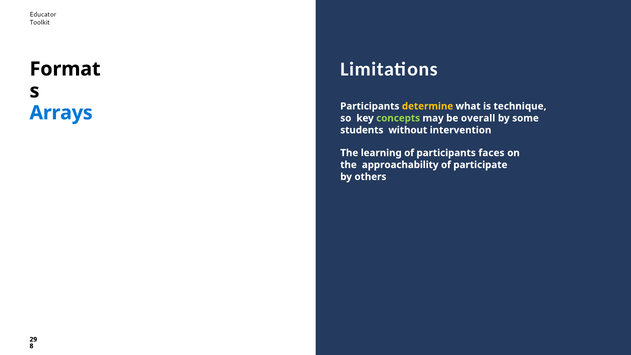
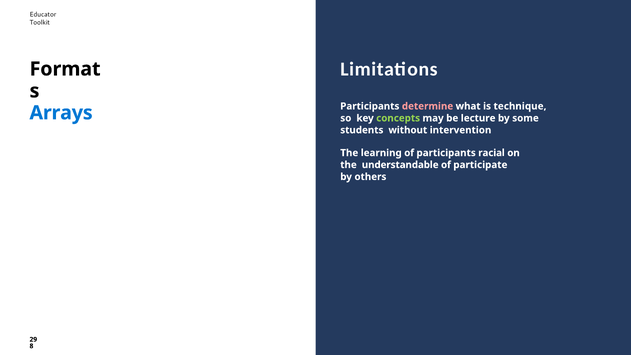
determine colour: yellow -> pink (428, 106)
overall: overall -> lecture (478, 118)
faces: faces -> racial (492, 153)
approachability: approachability -> understandable (400, 165)
